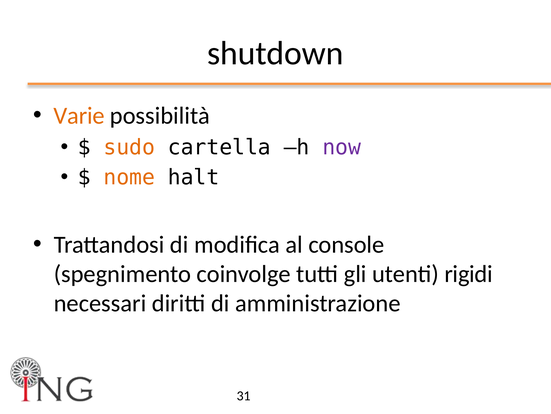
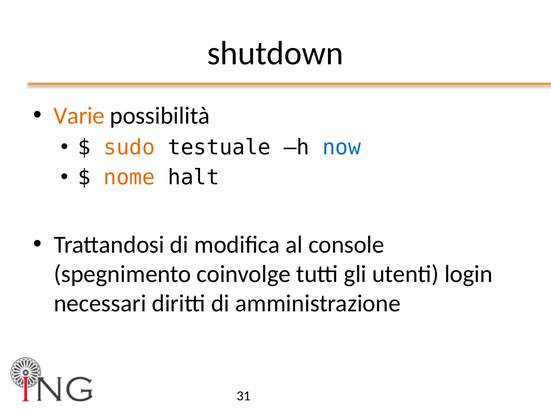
cartella: cartella -> testuale (219, 147)
now colour: purple -> blue (342, 147)
rigidi: rigidi -> login (469, 274)
